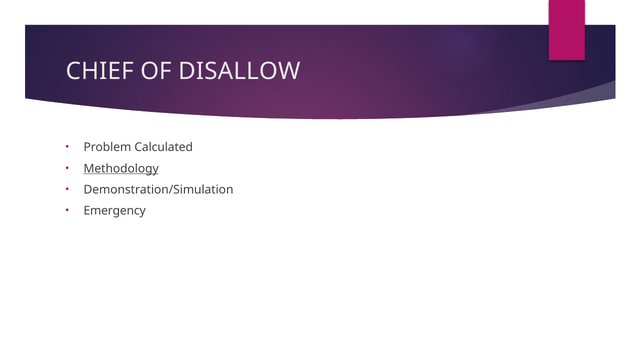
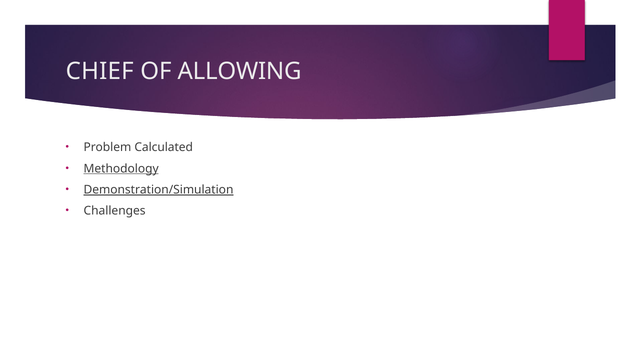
DISALLOW: DISALLOW -> ALLOWING (240, 71)
Demonstration/Simulation underline: none -> present (158, 190)
Emergency: Emergency -> Challenges (115, 211)
